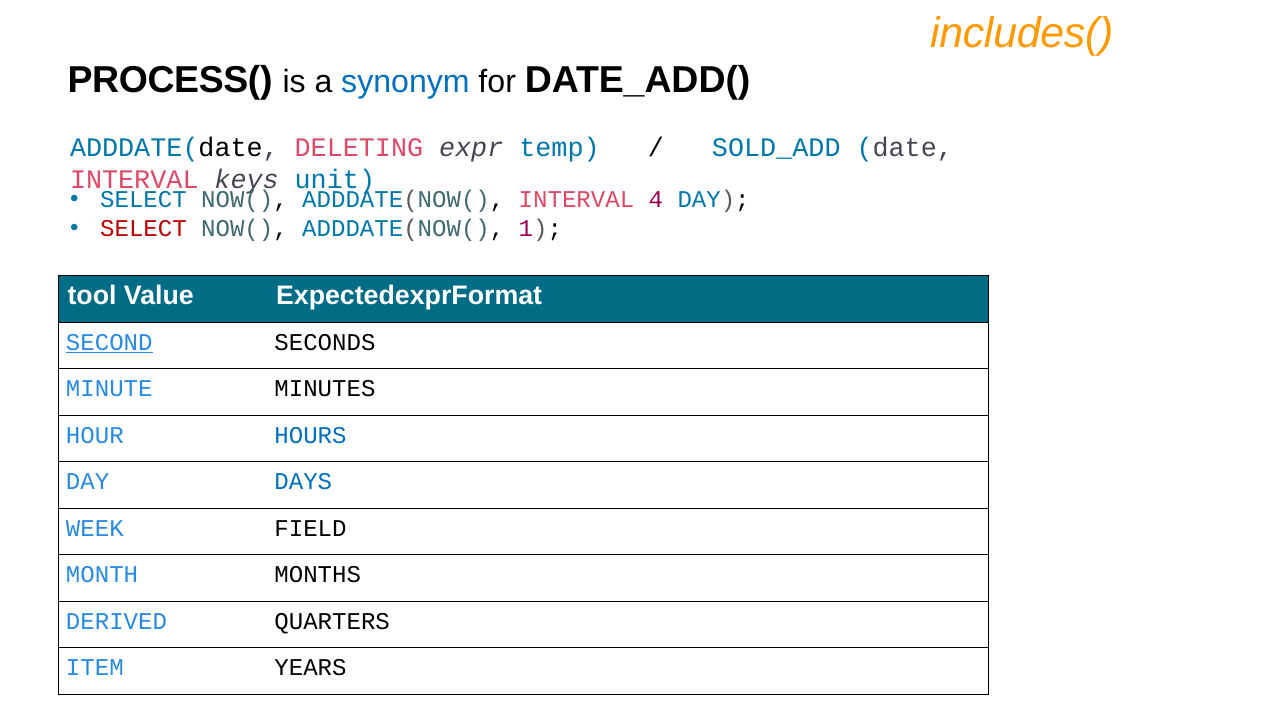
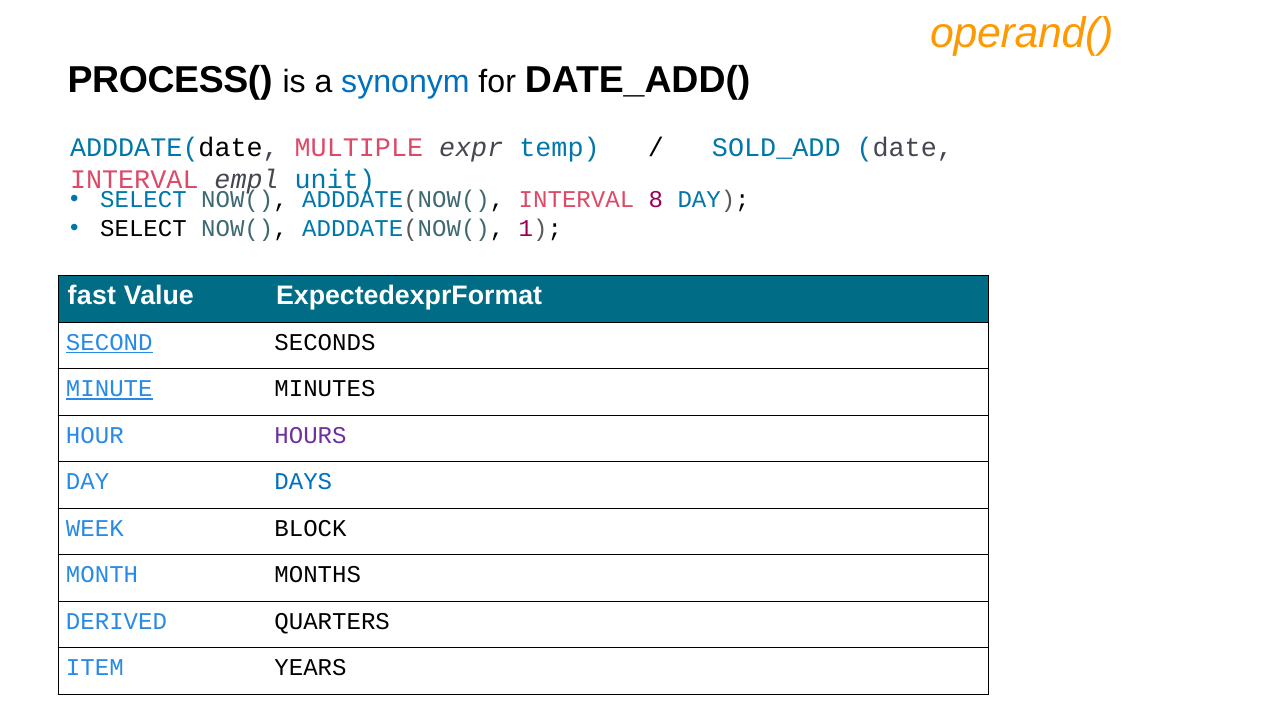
includes(: includes( -> operand( (1022, 33)
DELETING: DELETING -> MULTIPLE (359, 148)
keys: keys -> empl (247, 180)
4: 4 -> 8 (656, 200)
SELECT colour: red -> black (143, 229)
tool: tool -> fast (92, 296)
MINUTE underline: none -> present (109, 389)
HOURS colour: blue -> purple (311, 435)
FIELD: FIELD -> BLOCK (311, 528)
